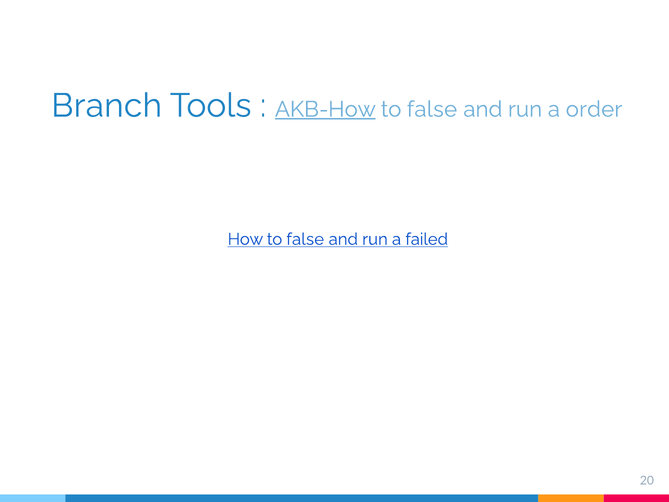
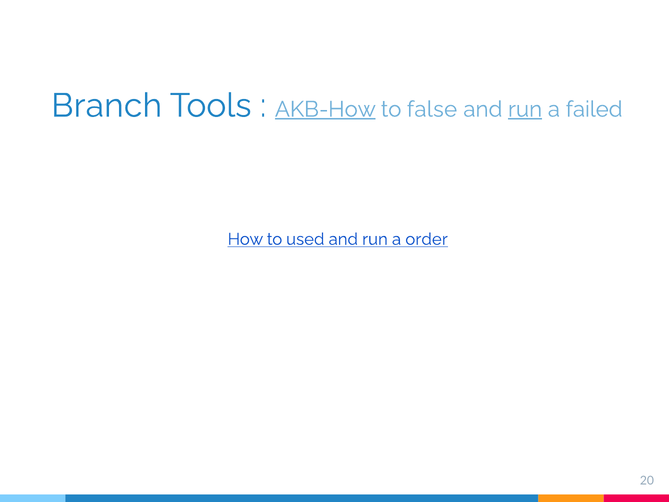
run underline: none -> present (525, 109)
order: order -> failed (594, 109)
How to false: false -> used (305, 239)
failed: failed -> order (427, 239)
